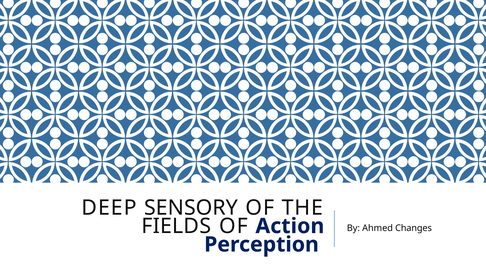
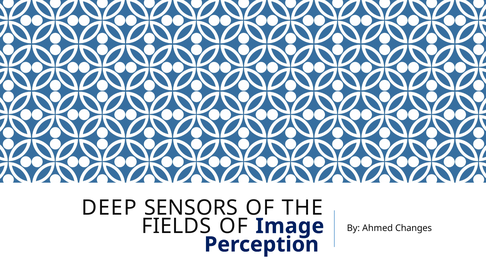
SENSORY: SENSORY -> SENSORS (191, 207)
Action: Action -> Image (290, 226)
